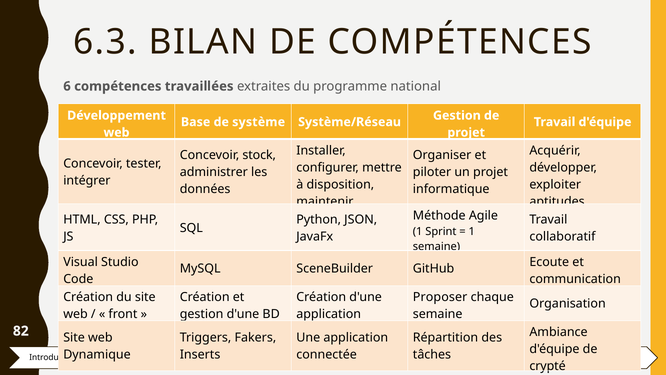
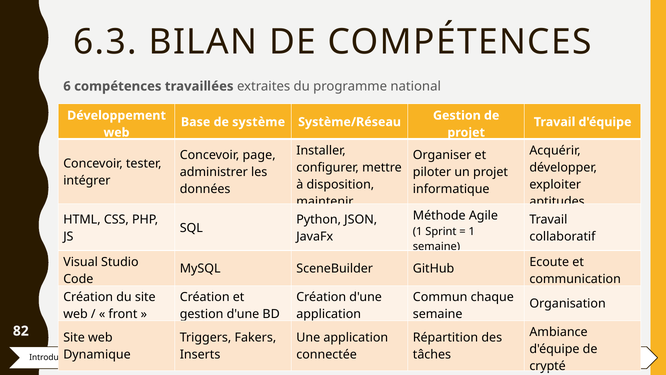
stock: stock -> page (259, 155)
Proposer: Proposer -> Commun (440, 297)
